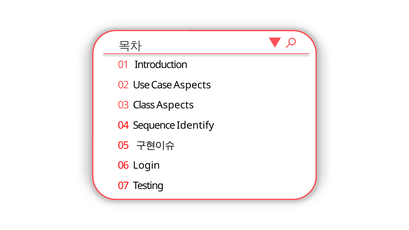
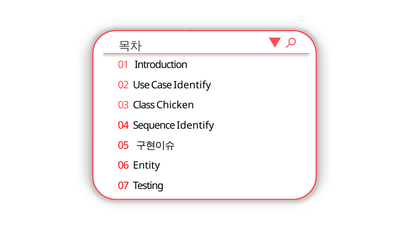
Case Aspects: Aspects -> Identify (192, 85)
Class Aspects: Aspects -> Chicken (175, 105)
Login: Login -> Entity (146, 166)
